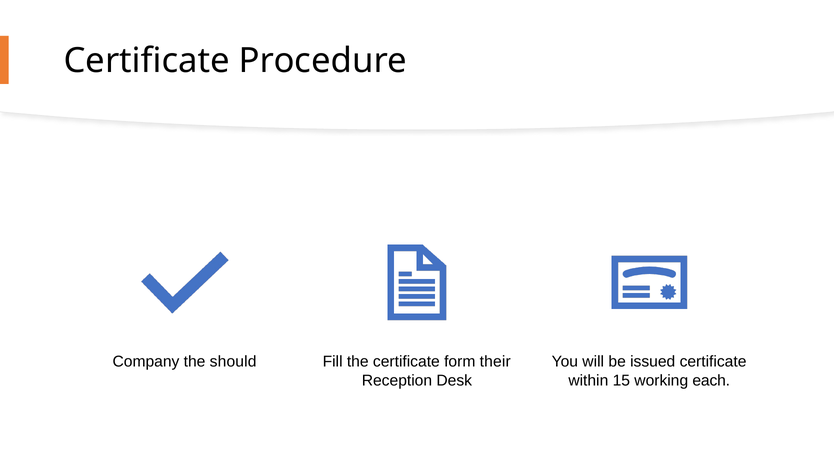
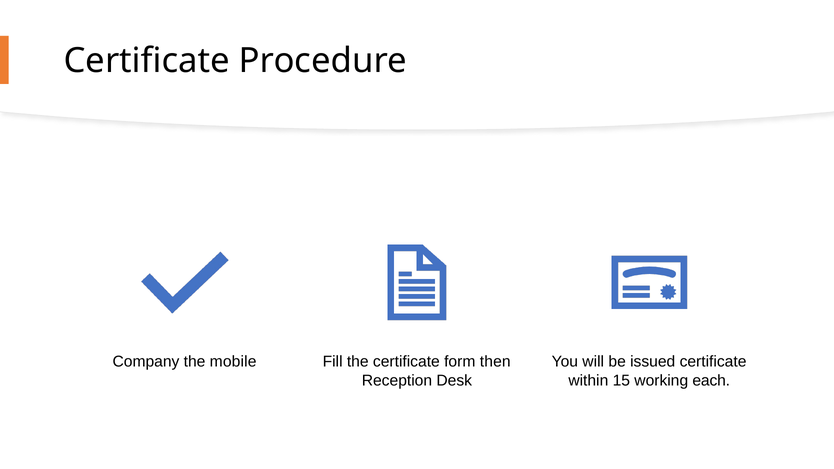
should: should -> mobile (233, 362)
their: their -> then (495, 362)
